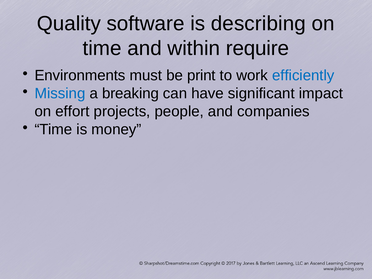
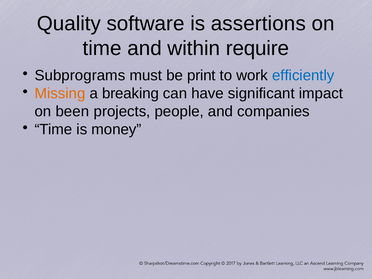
describing: describing -> assertions (258, 23)
Environments: Environments -> Subprograms (80, 75)
Missing colour: blue -> orange (60, 93)
effort: effort -> been (72, 111)
